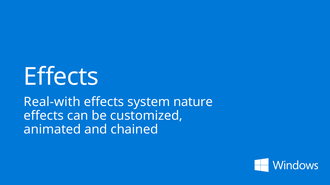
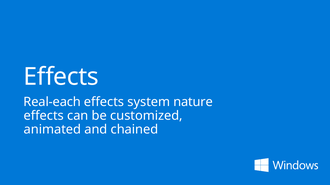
Real-with: Real-with -> Real-each (52, 102)
